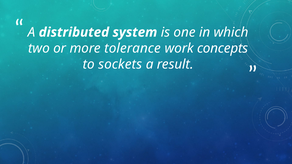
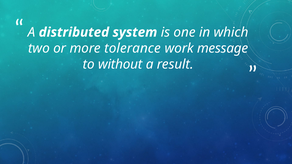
concepts: concepts -> message (223, 48)
sockets: sockets -> without (120, 64)
